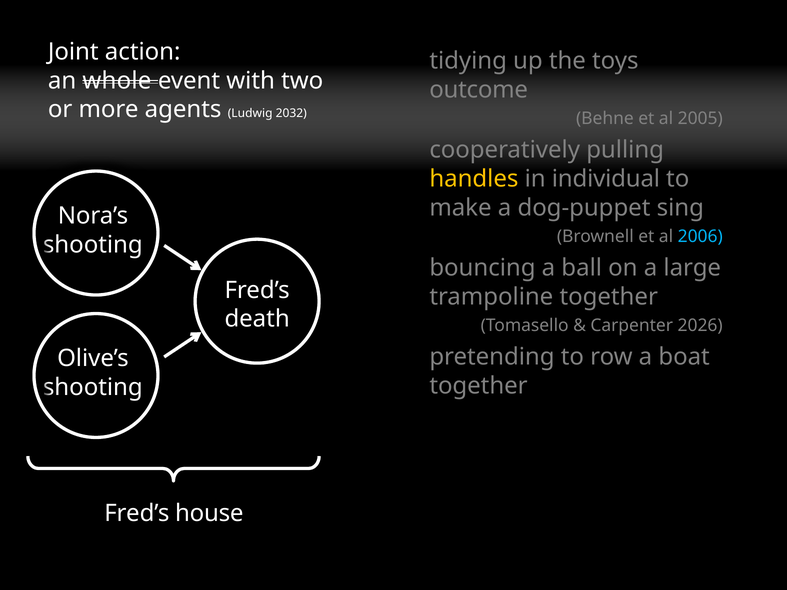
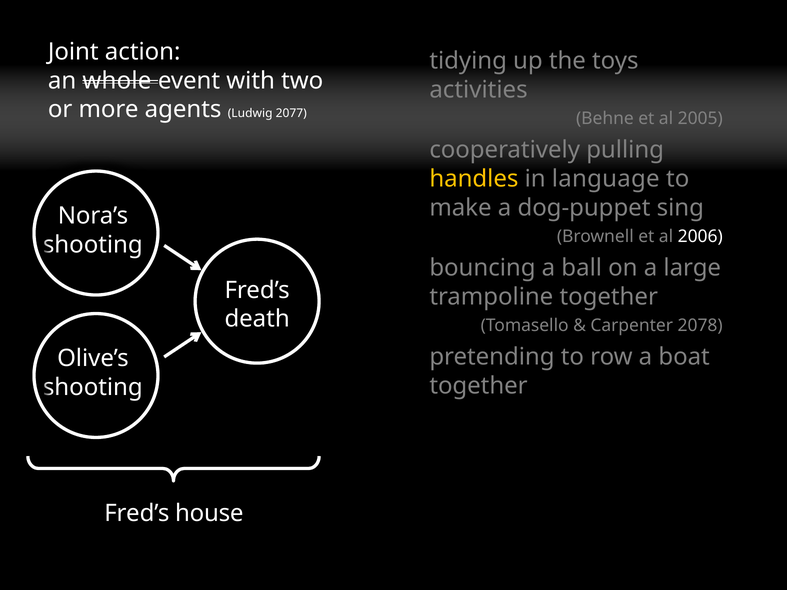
outcome: outcome -> activities (479, 90)
2032: 2032 -> 2077 (291, 113)
individual: individual -> language (606, 179)
2006 colour: light blue -> white (700, 237)
2026: 2026 -> 2078 (700, 326)
